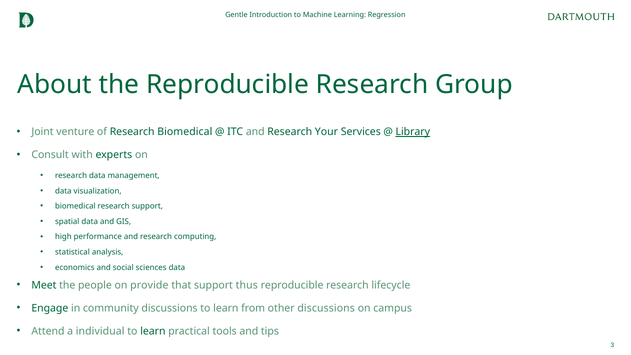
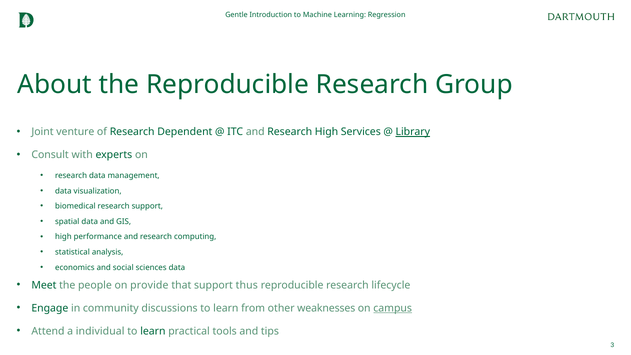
Research Biomedical: Biomedical -> Dependent (185, 132)
Research Your: Your -> High (327, 132)
other discussions: discussions -> weaknesses (326, 308)
campus underline: none -> present (393, 308)
